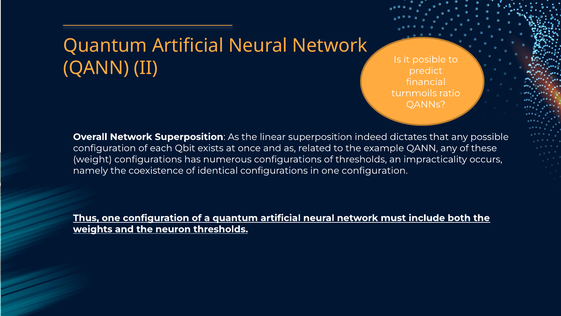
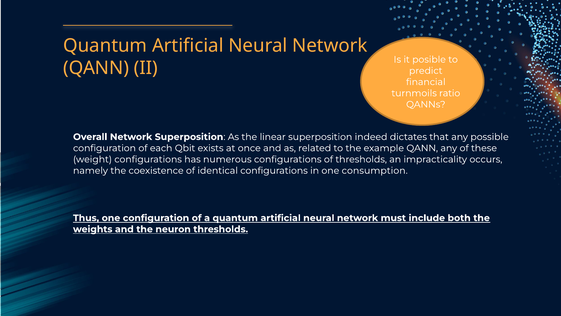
in one configuration: configuration -> consumption (375, 170)
